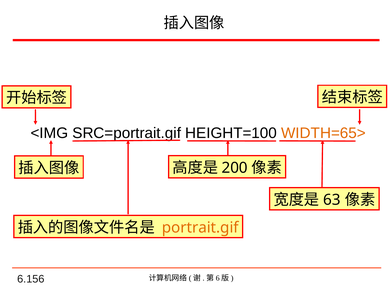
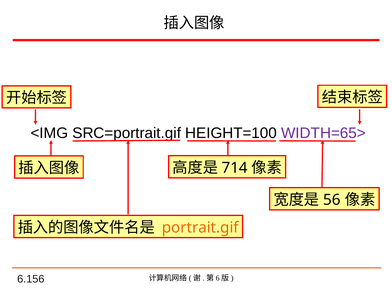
WIDTH=65> colour: orange -> purple (323, 133)
200: 200 -> 714 (235, 168)
63: 63 -> 56 (332, 200)
